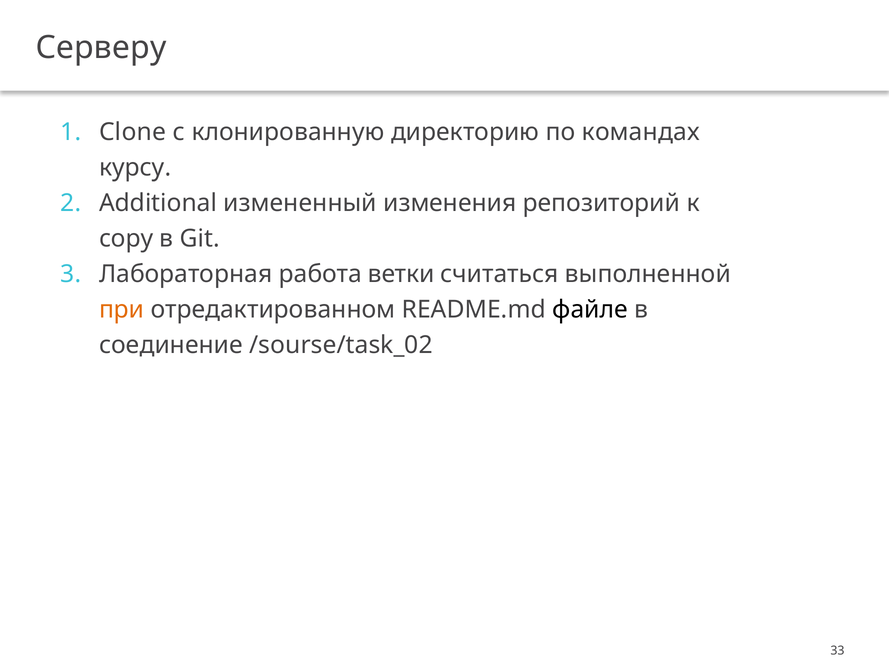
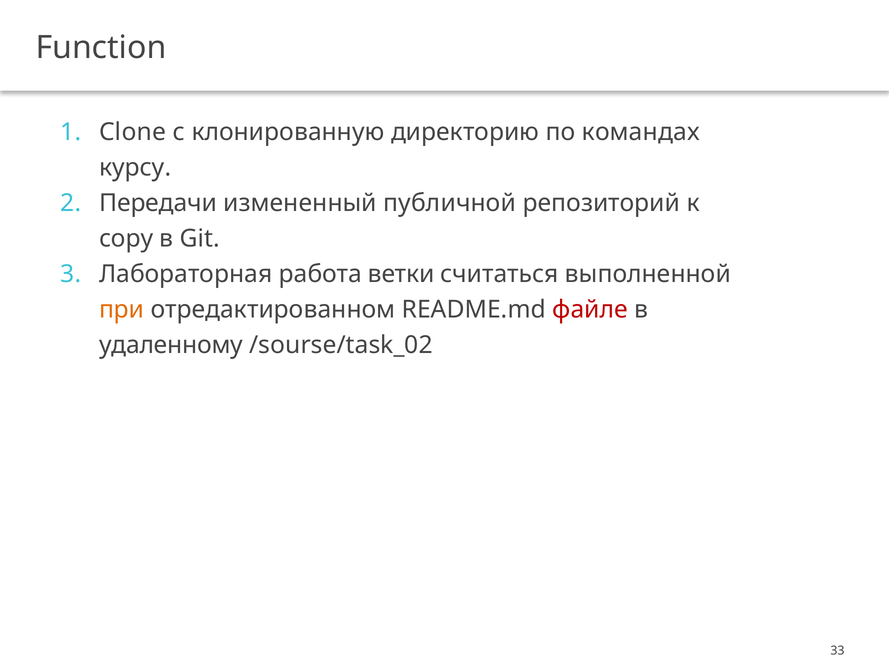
Серверу: Серверу -> Function (101, 48)
Additional: Additional -> Передачи (158, 203)
изменения: изменения -> публичной (450, 203)
файле colour: black -> red (590, 310)
соединение: соединение -> удаленному (171, 345)
